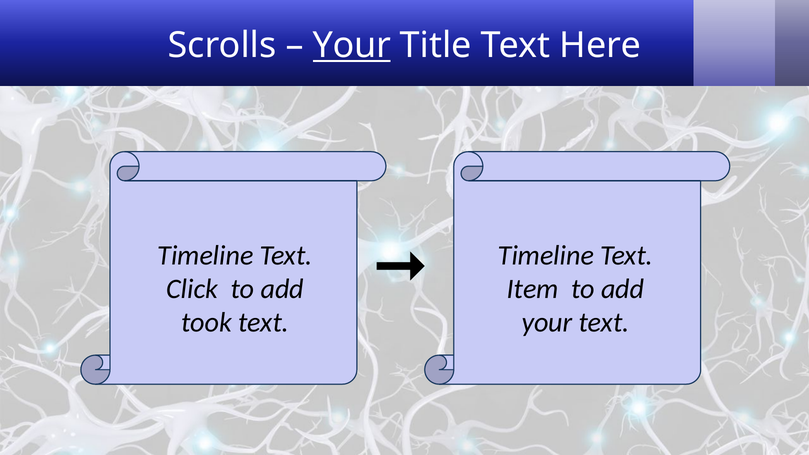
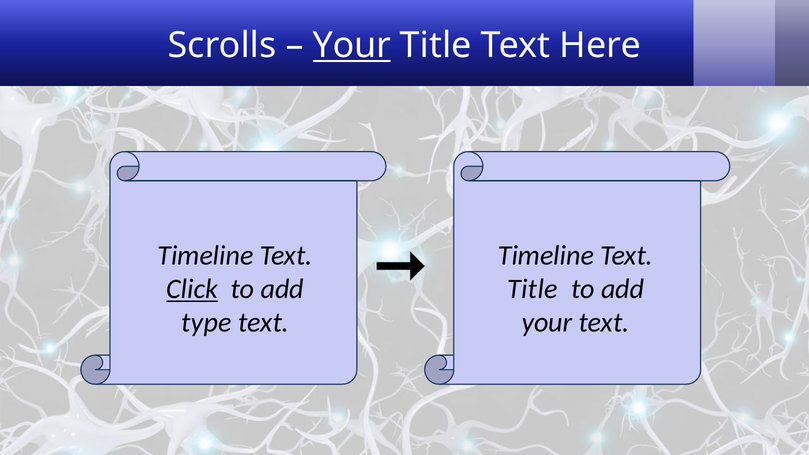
Click underline: none -> present (192, 289)
Item: Item -> Title (533, 289)
took: took -> type (206, 323)
